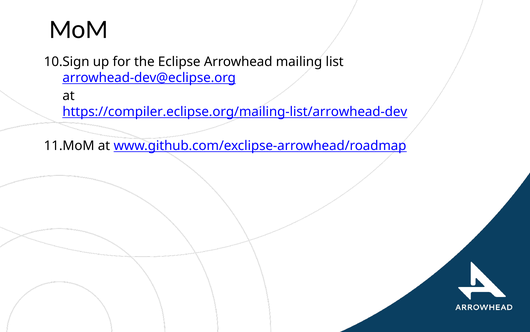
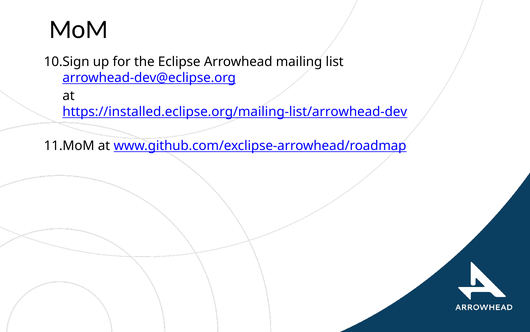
https://compiler.eclipse.org/mailing-list/arrowhead-dev: https://compiler.eclipse.org/mailing-list/arrowhead-dev -> https://installed.eclipse.org/mailing-list/arrowhead-dev (235, 111)
